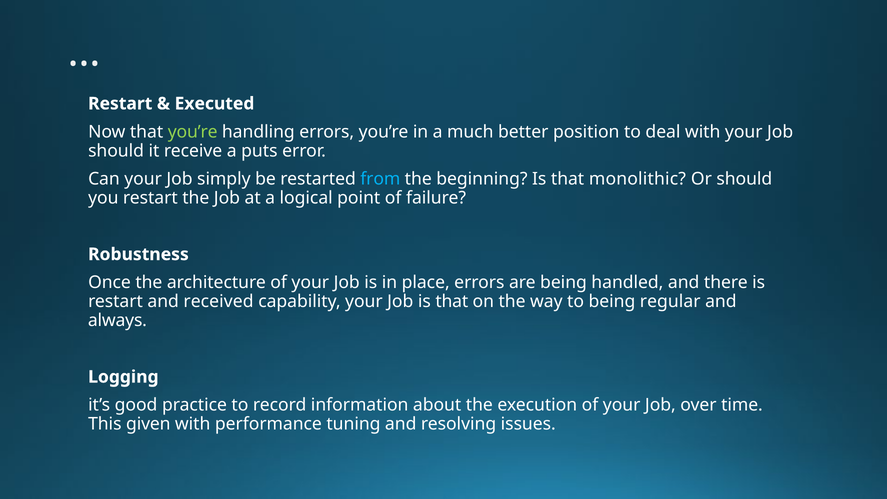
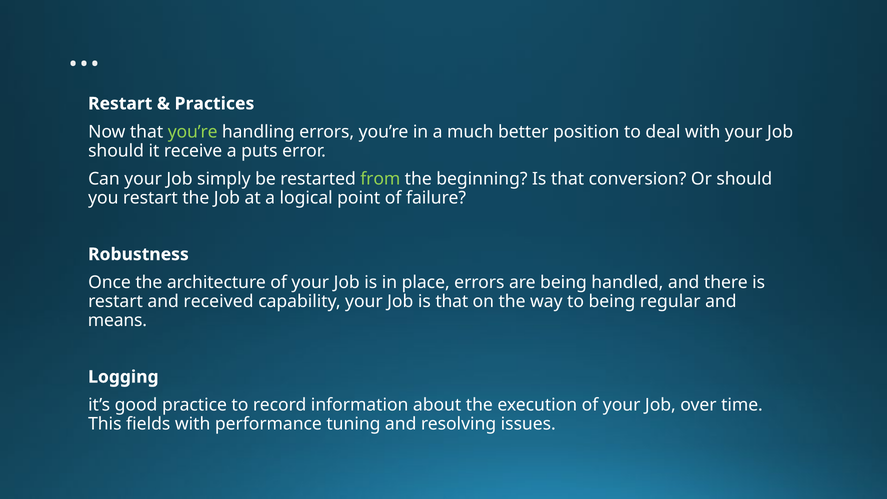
Executed: Executed -> Practices (214, 104)
from colour: light blue -> light green (380, 179)
monolithic: monolithic -> conversion (638, 179)
always: always -> means (117, 320)
given: given -> fields (148, 424)
